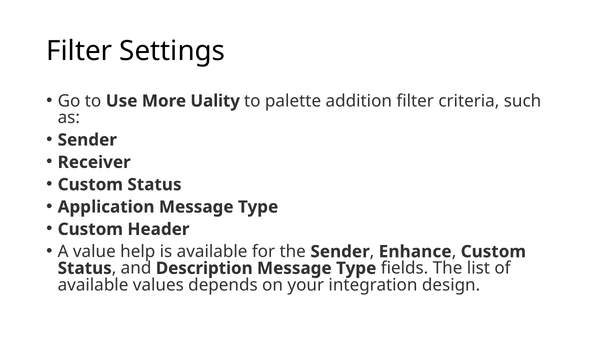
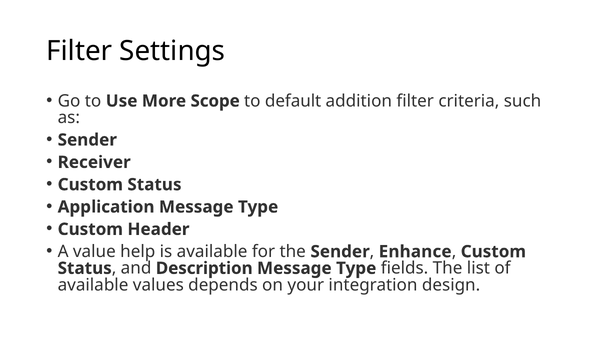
Uality: Uality -> Scope (215, 101)
palette: palette -> default (293, 101)
